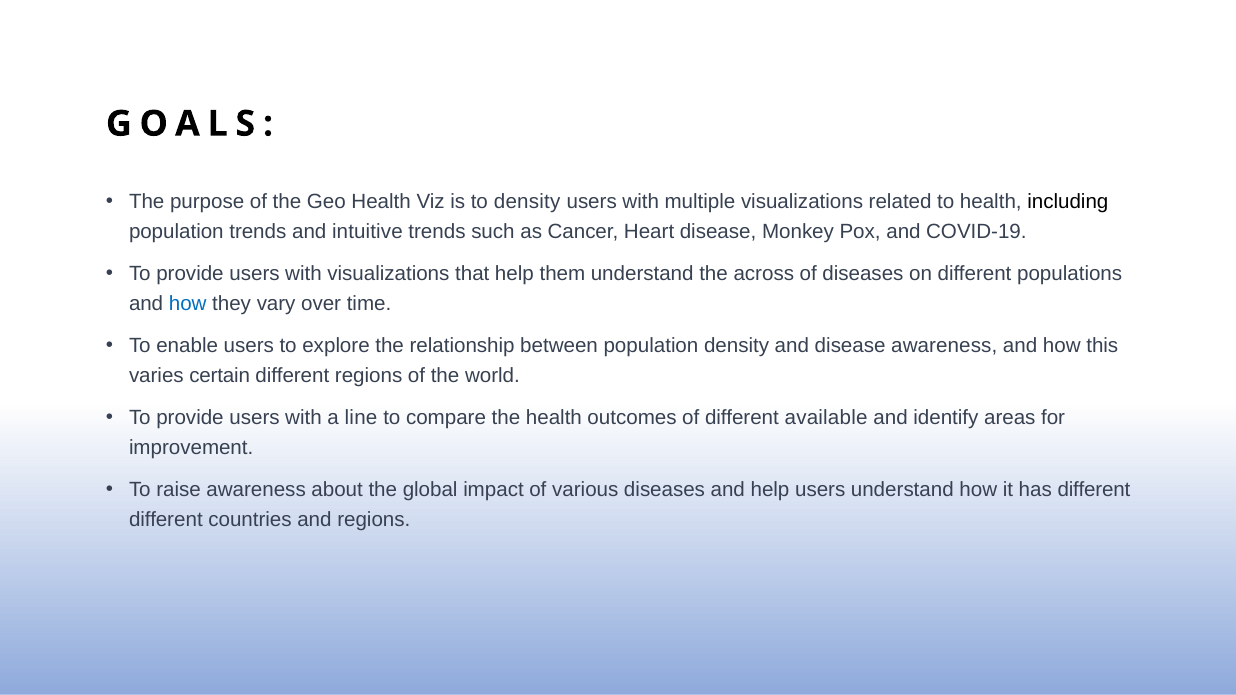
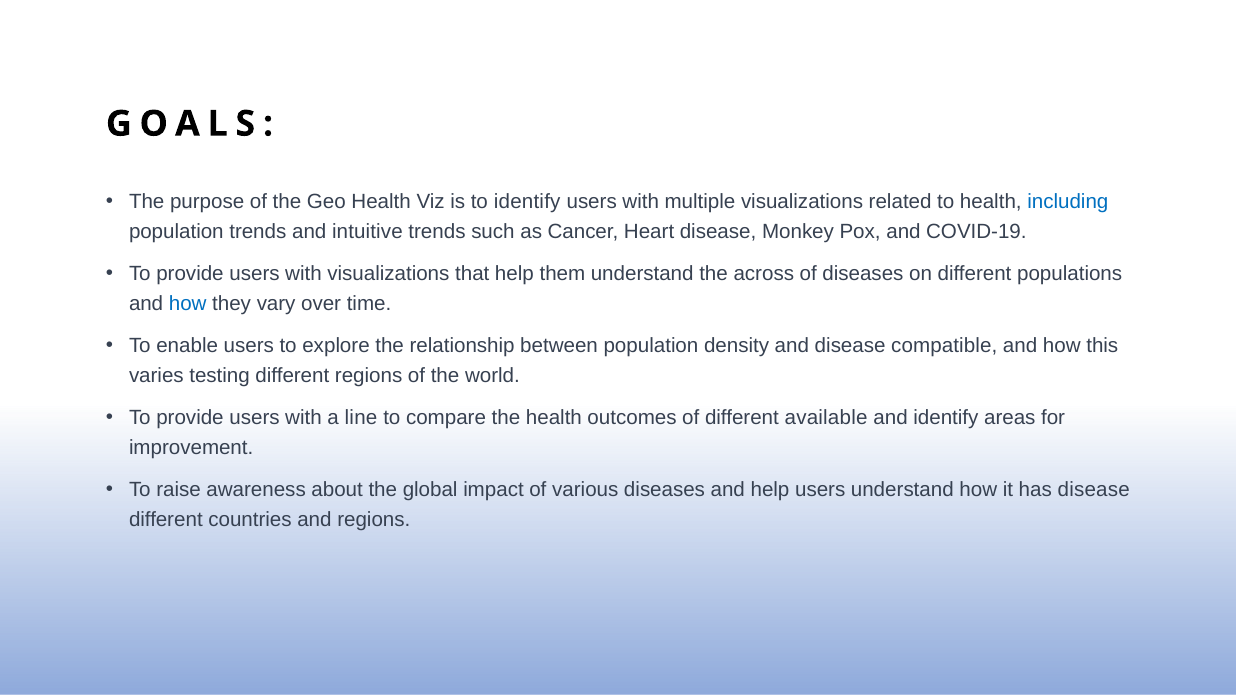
to density: density -> identify (527, 202)
including colour: black -> blue (1068, 202)
disease awareness: awareness -> compatible (944, 346)
certain: certain -> testing (220, 376)
has different: different -> disease (1094, 490)
